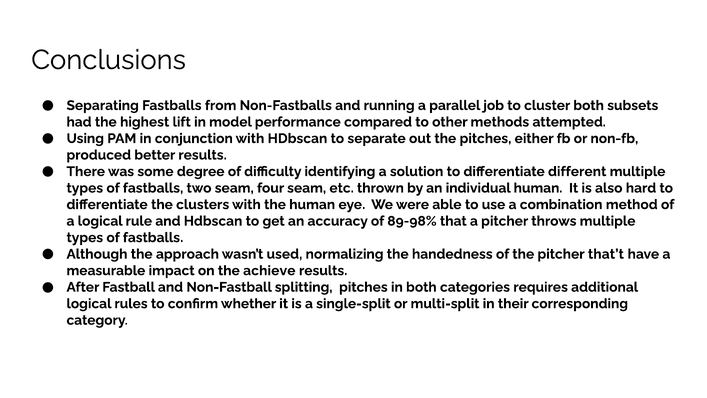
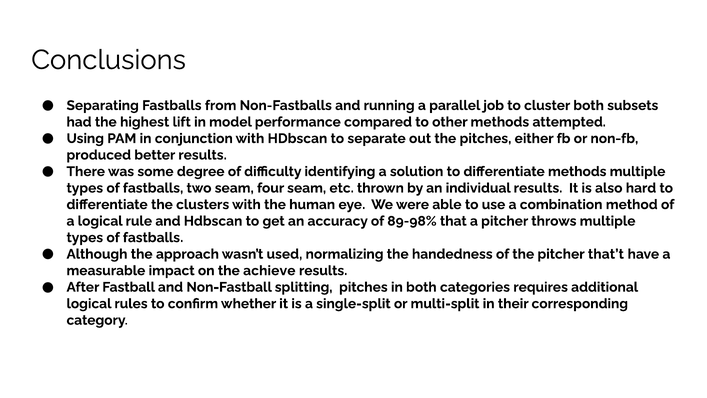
differentiate different: different -> methods (577, 171)
individual human: human -> results (538, 188)
